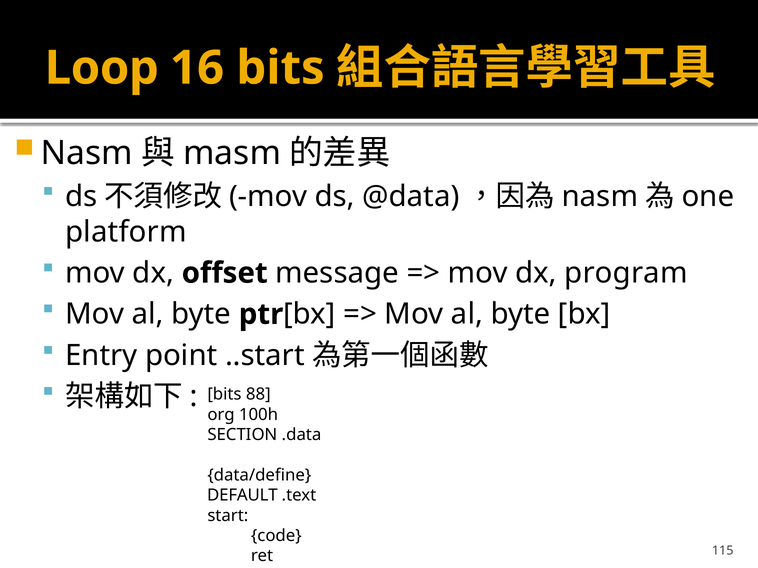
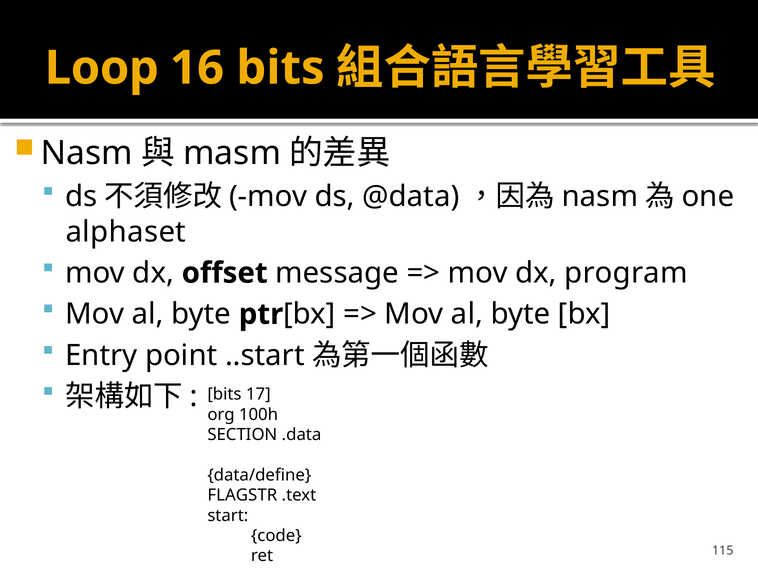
platform: platform -> alphaset (126, 232)
88: 88 -> 17 (258, 395)
DEFAULT: DEFAULT -> FLAGSTR (242, 496)
